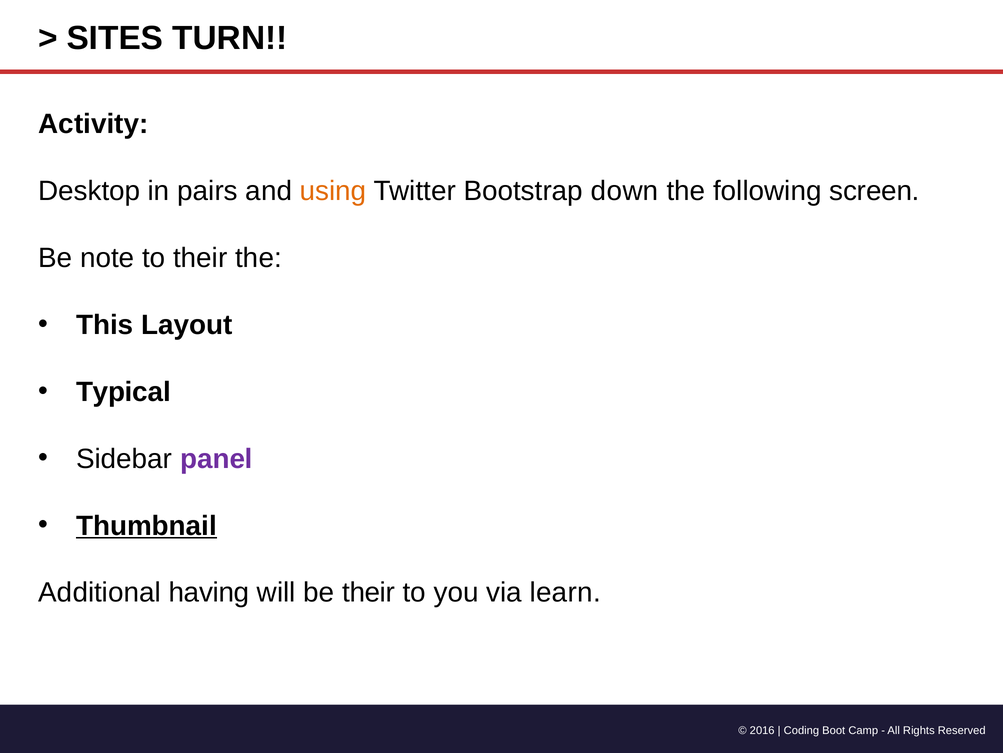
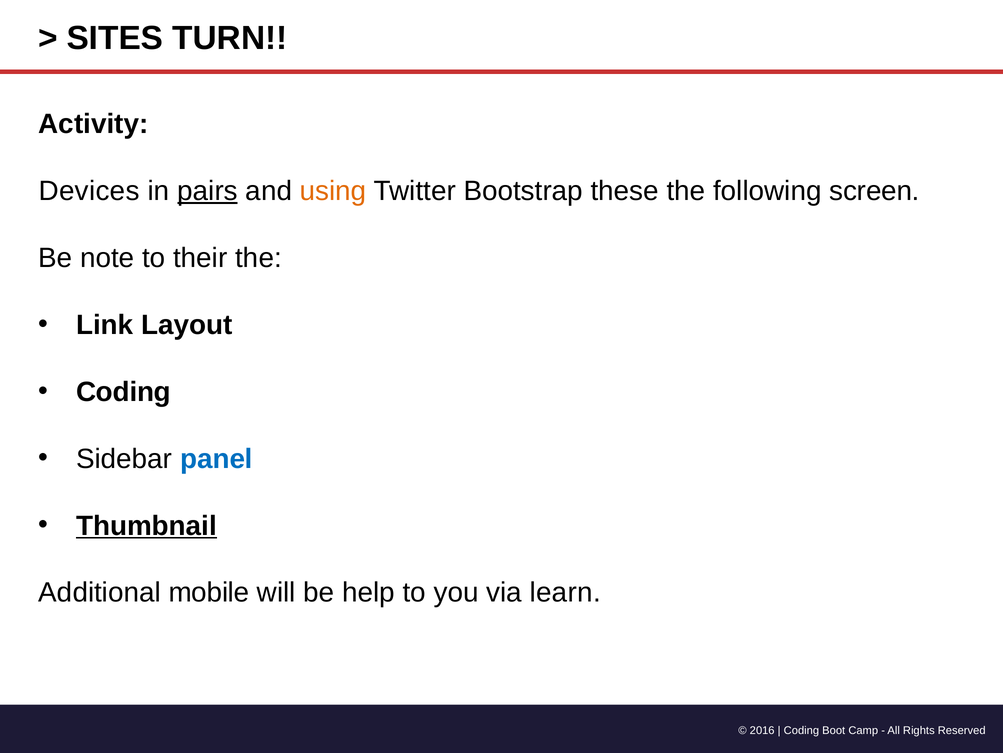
Desktop: Desktop -> Devices (89, 191)
pairs underline: none -> present (208, 191)
down: down -> these (625, 191)
This: This -> Link (105, 325)
Typical: Typical -> Coding (123, 391)
panel colour: purple -> blue (216, 458)
having: having -> mobile (209, 592)
be their: their -> help (368, 592)
